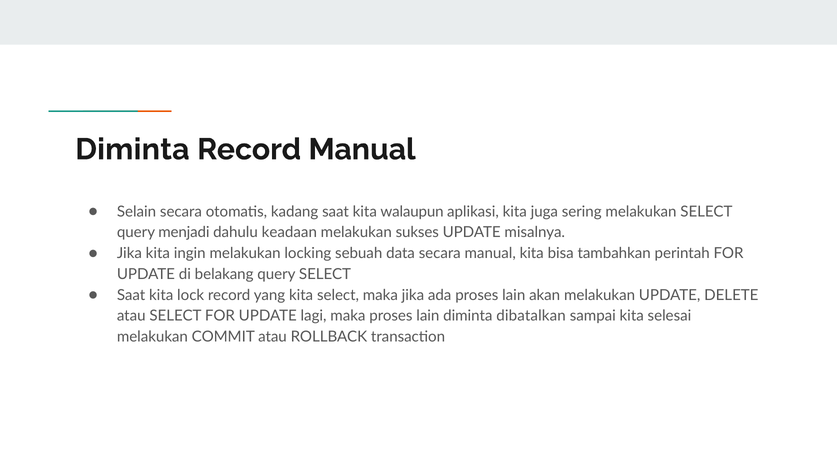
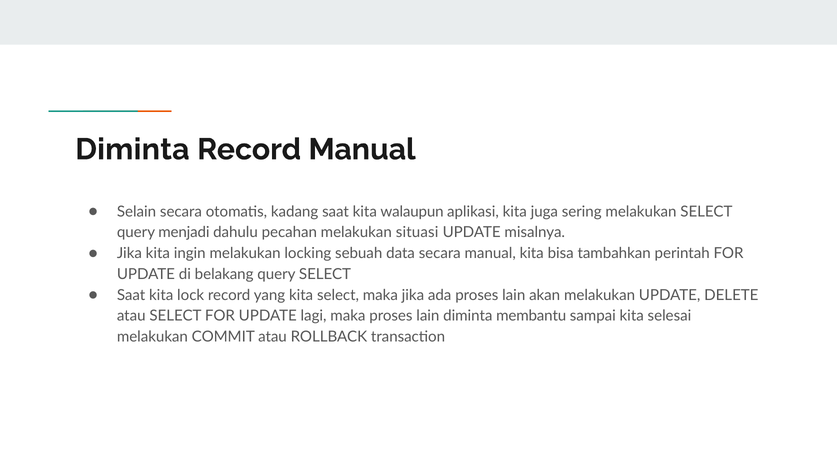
keadaan: keadaan -> pecahan (289, 232)
sukses: sukses -> situasi (417, 232)
dibatalkan: dibatalkan -> membantu (531, 316)
